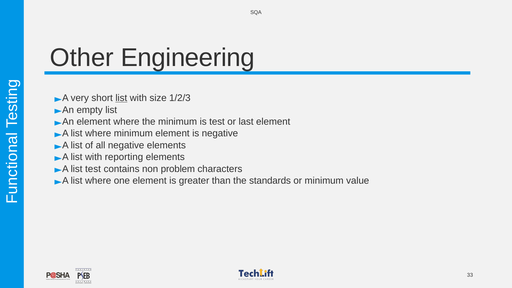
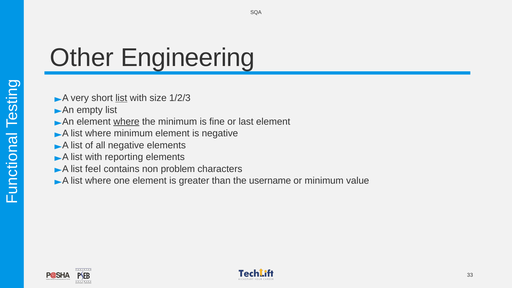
where underline: none -> present (126, 122)
is test: test -> fine (217, 122)
list test: test -> feel (93, 169)
standards: standards -> username (270, 181)
